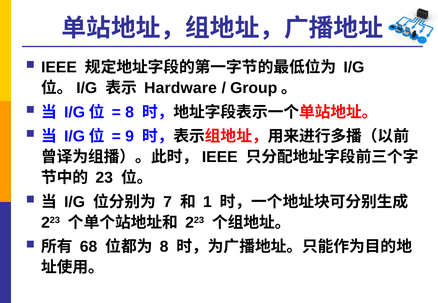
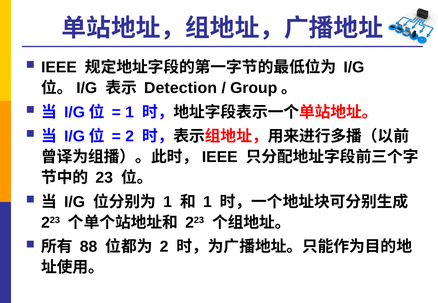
Hardware: Hardware -> Detection (181, 88)
8: 8 -> 1 (130, 112)
9: 9 -> 2 (130, 136)
7: 7 -> 1 (168, 202)
68: 68 -> 88 (89, 247)
8: 8 -> 2 (164, 247)
